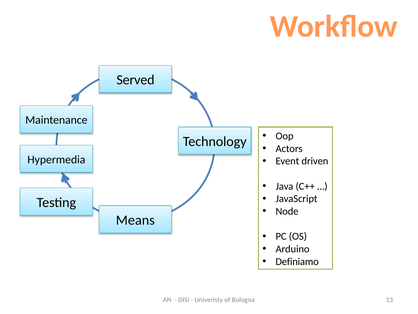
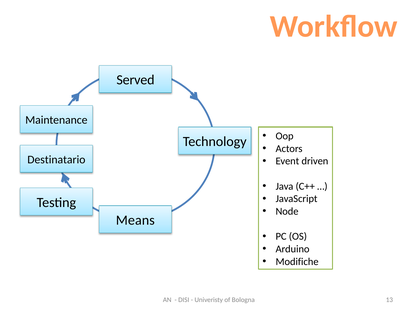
Hypermedia: Hypermedia -> Destinatario (56, 159)
Definiamo: Definiamo -> Modifiche (297, 261)
